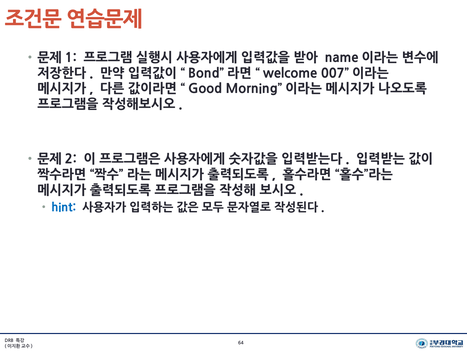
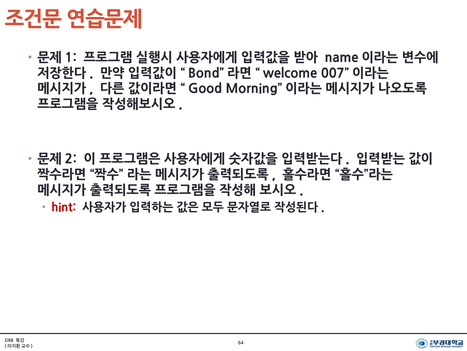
hint colour: blue -> red (64, 207)
